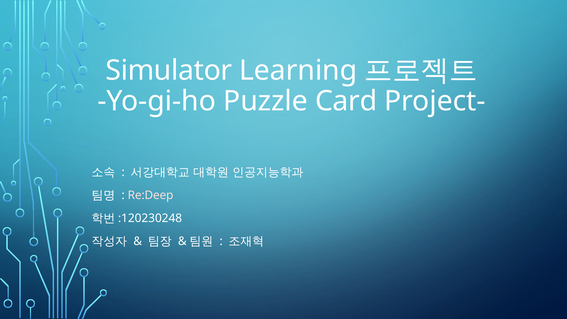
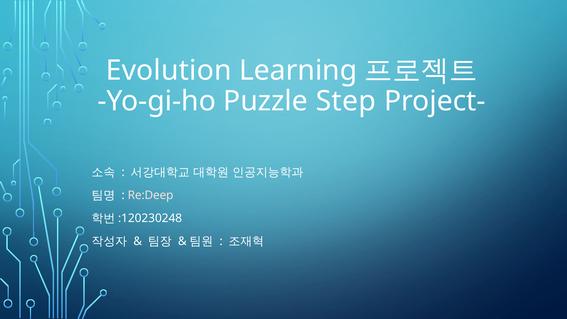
Simulator: Simulator -> Evolution (169, 71)
Card: Card -> Step (346, 101)
